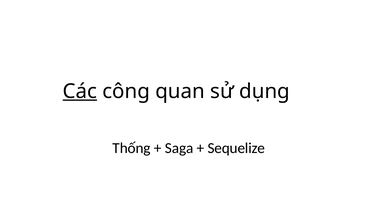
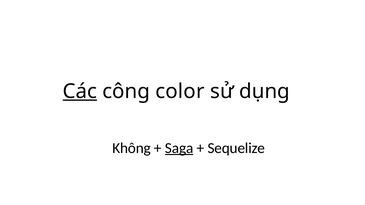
quan: quan -> color (180, 91)
Thống: Thống -> Không (132, 148)
Saga underline: none -> present (179, 148)
